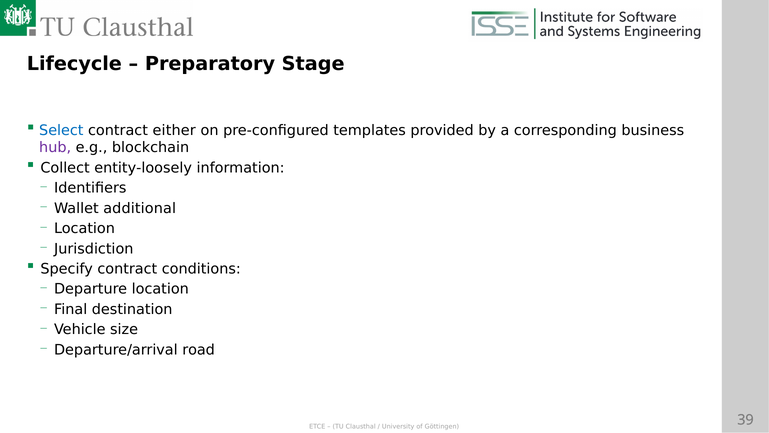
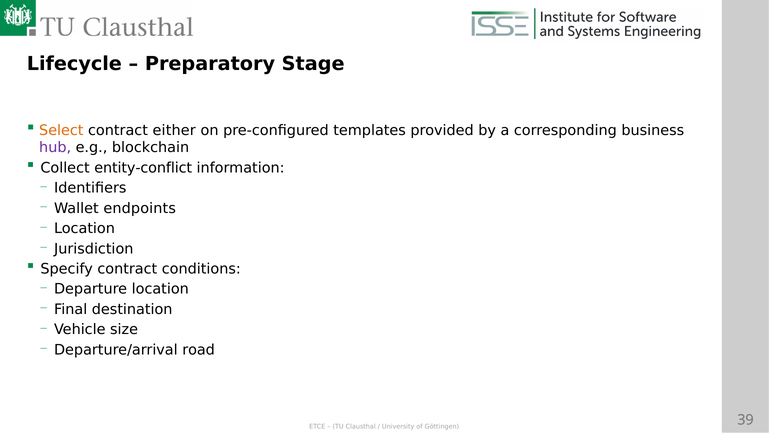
Select colour: blue -> orange (61, 130)
entity-loosely: entity-loosely -> entity-conflict (143, 168)
additional: additional -> endpoints (140, 208)
